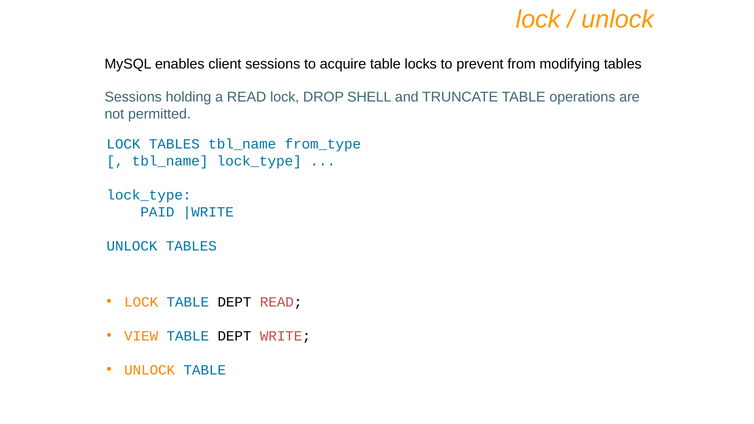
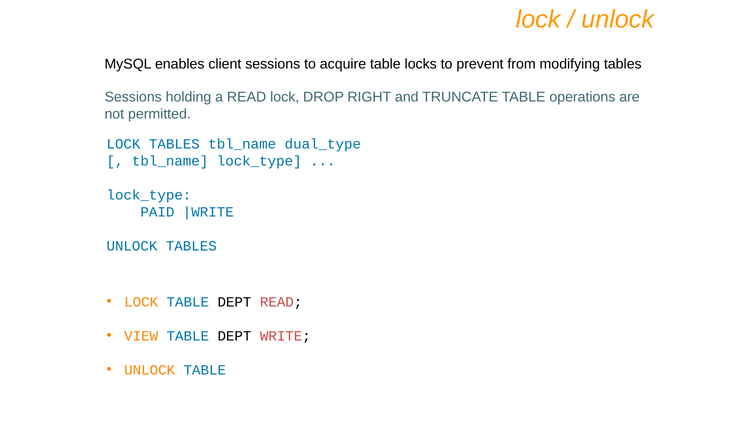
SHELL: SHELL -> RIGHT (369, 97)
from_type: from_type -> dual_type (323, 144)
